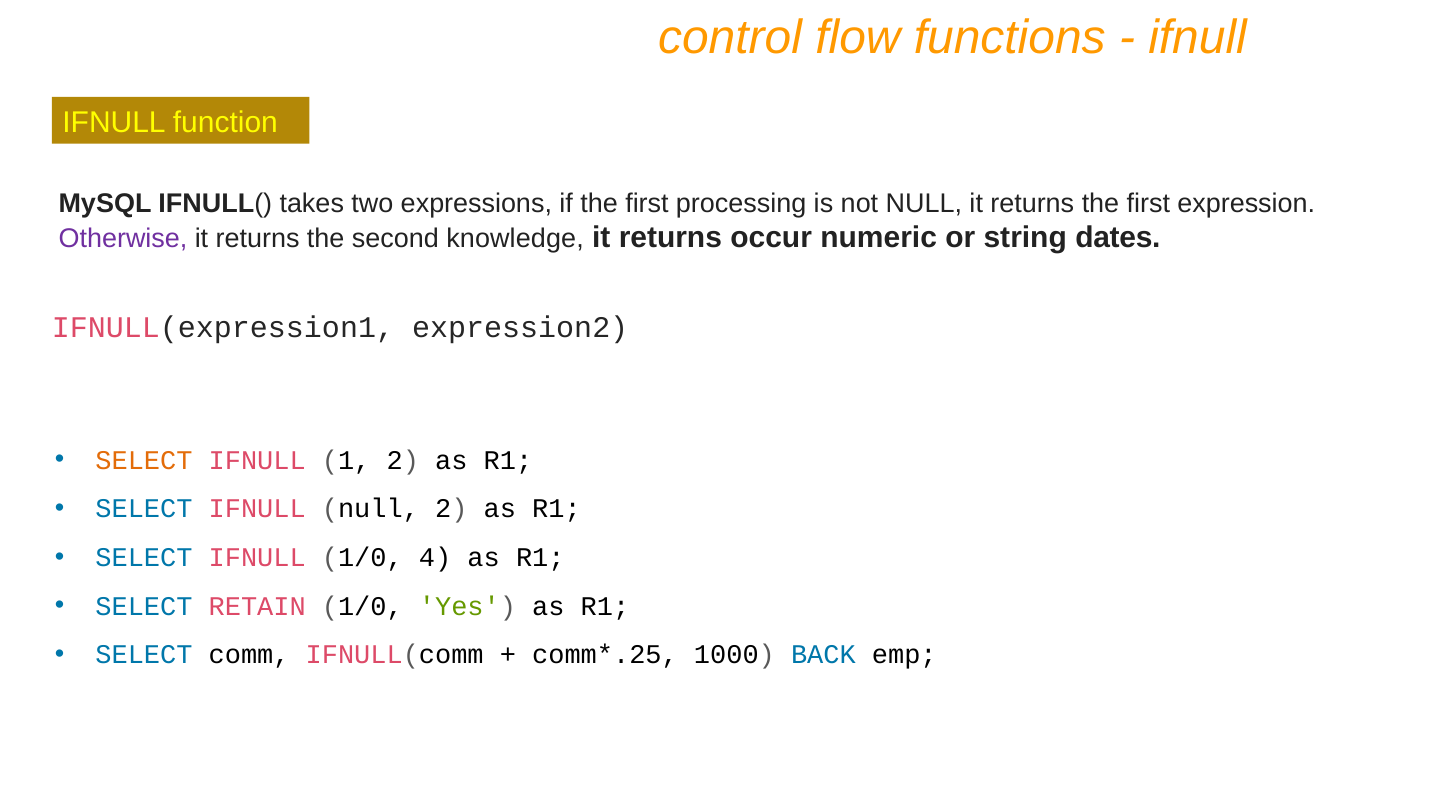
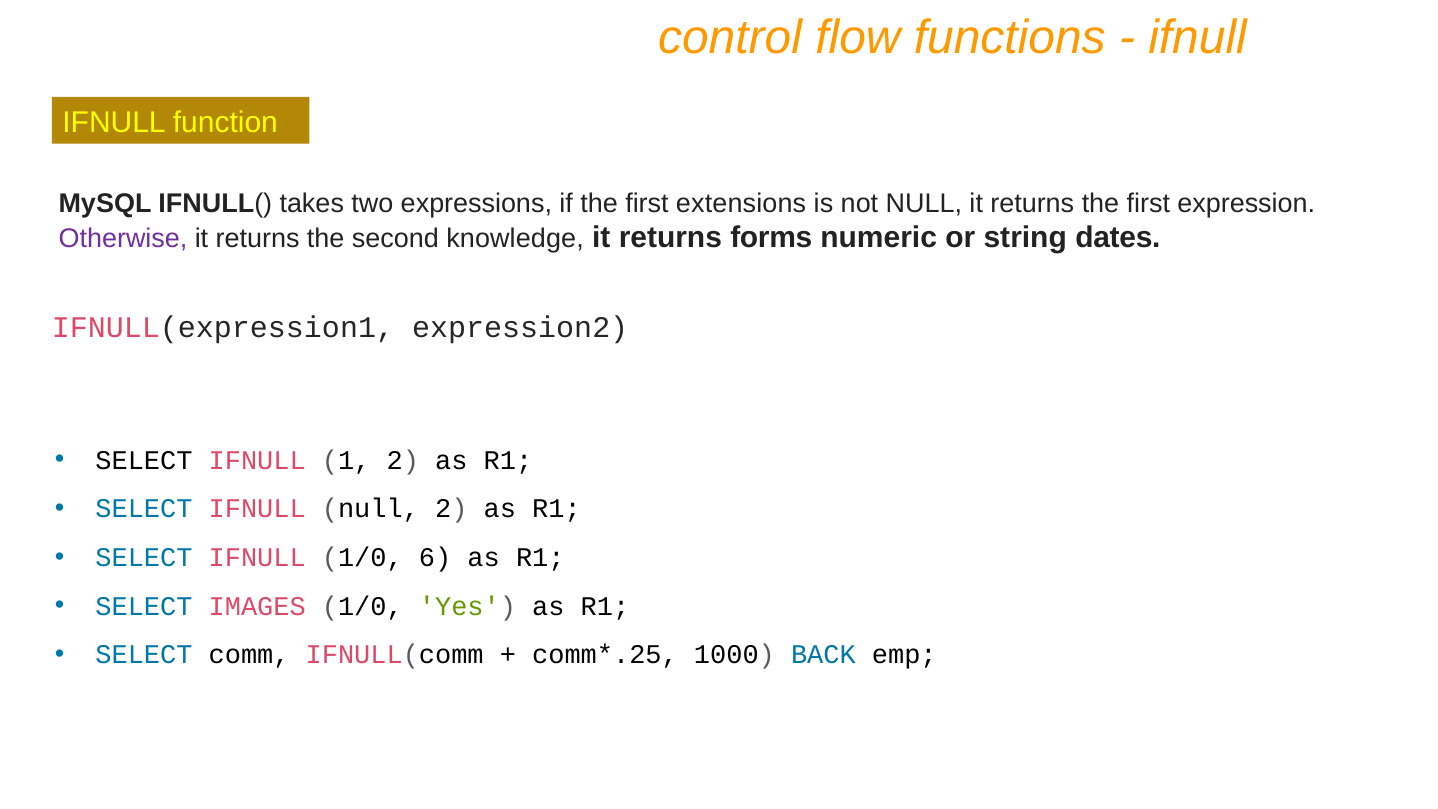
processing: processing -> extensions (741, 204)
occur: occur -> forms (771, 238)
SELECT colour: orange -> black (144, 460)
4: 4 -> 6 (435, 557)
RETAIN: RETAIN -> IMAGES (257, 606)
